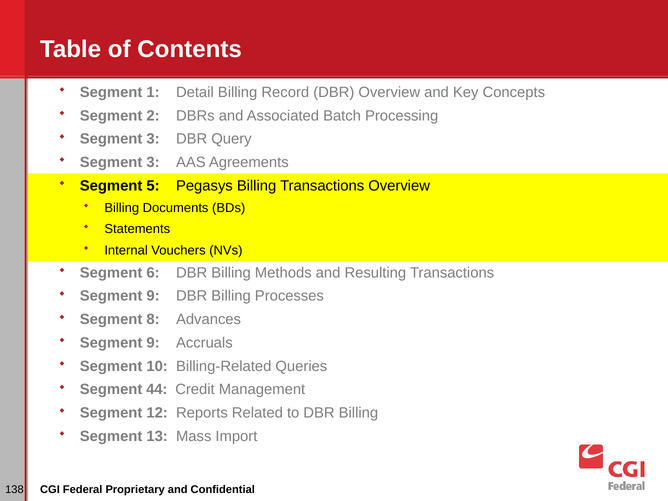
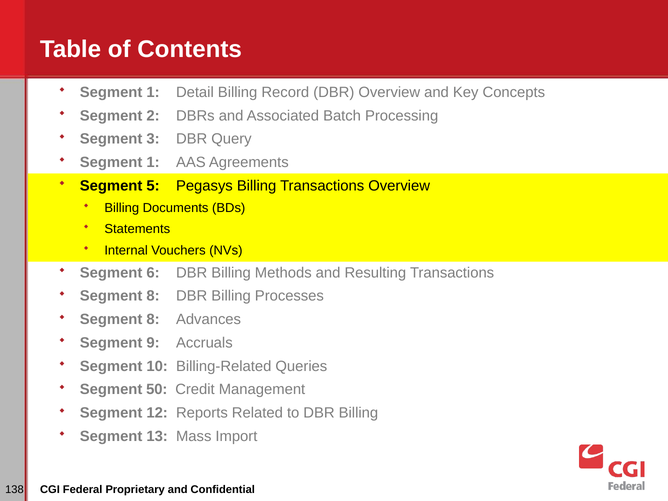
3: 3 -> 1 (153, 162)
9: 9 -> 8 (153, 296)
44: 44 -> 50 (157, 390)
